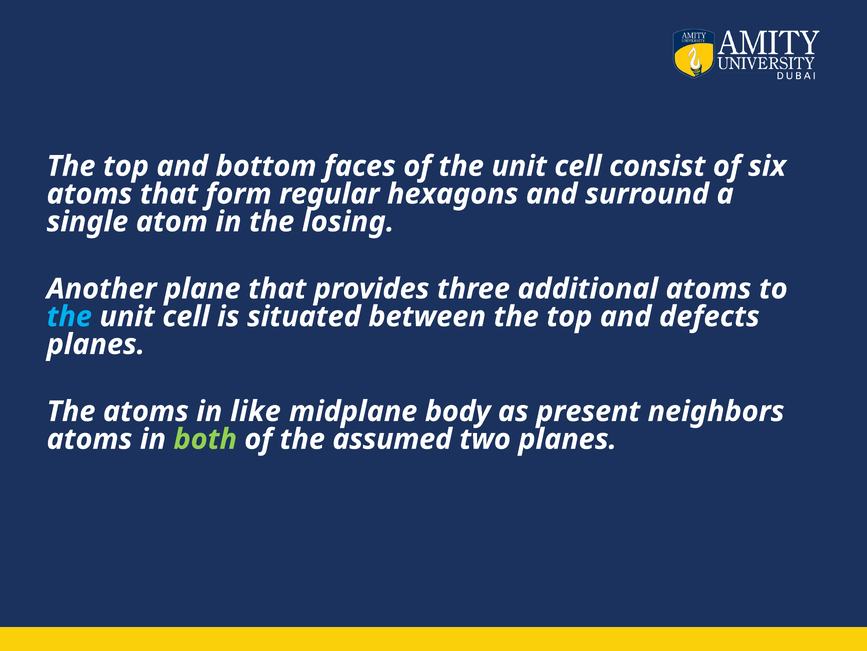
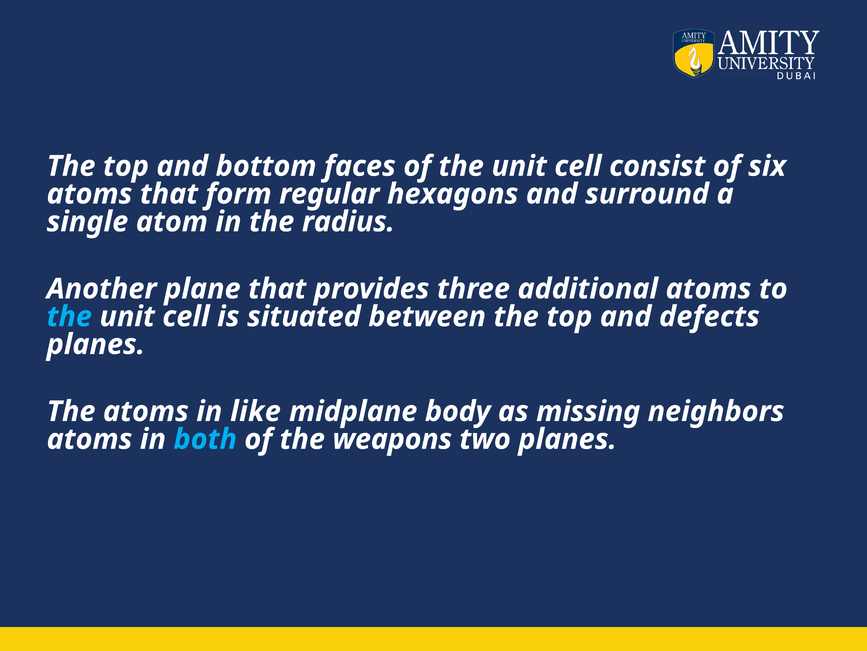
losing: losing -> radius (348, 222)
present: present -> missing (588, 411)
both colour: light green -> light blue (205, 439)
assumed: assumed -> weapons (392, 439)
